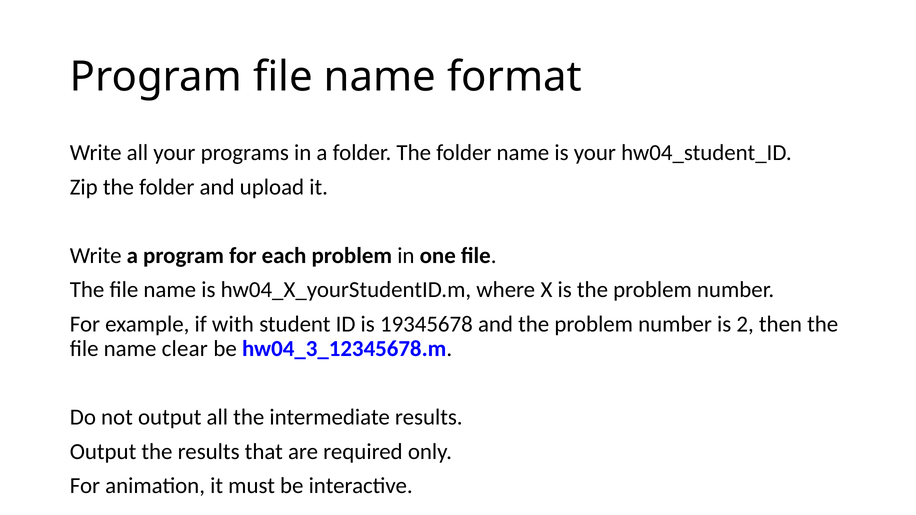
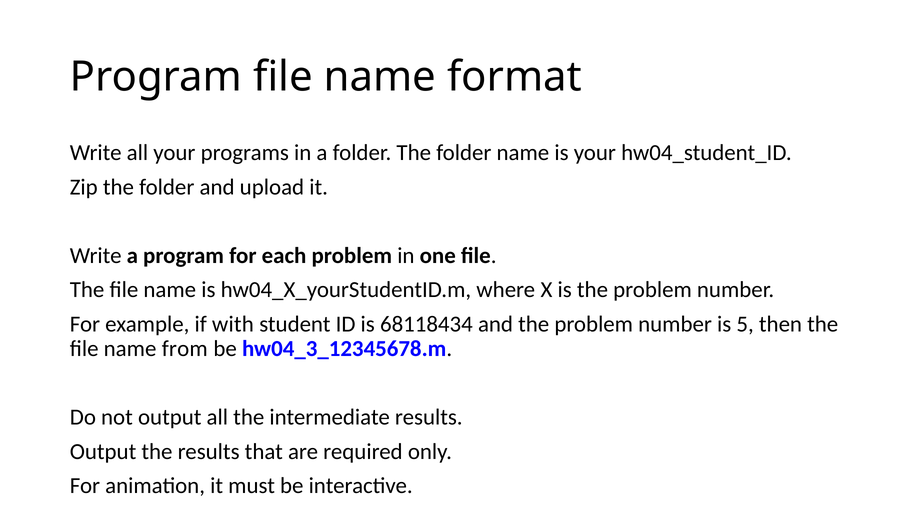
19345678: 19345678 -> 68118434 (426, 324)
2: 2 -> 5 (745, 324)
clear: clear -> from (185, 349)
